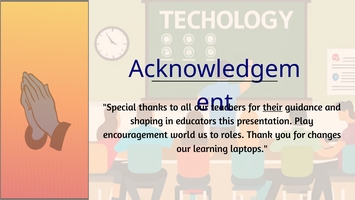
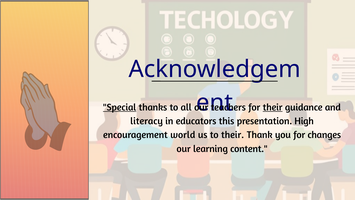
Special underline: none -> present (120, 107)
shaping: shaping -> literacy (147, 121)
Play: Play -> High (304, 121)
to roles: roles -> their (233, 135)
laptops: laptops -> content (249, 149)
